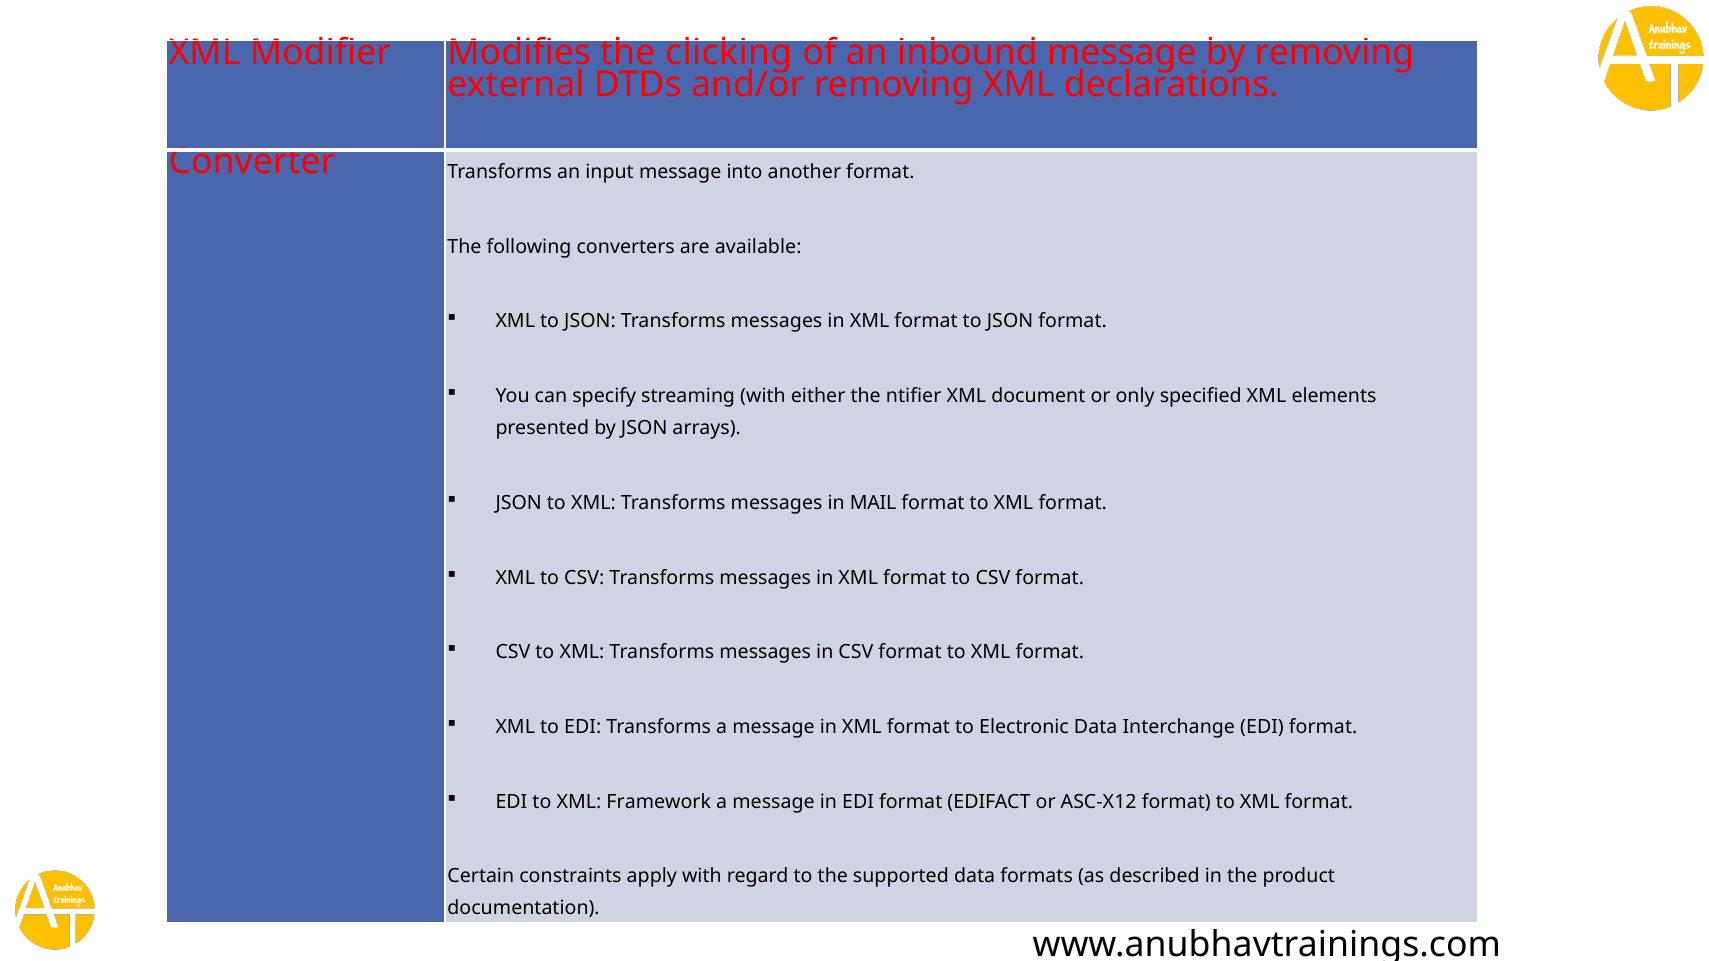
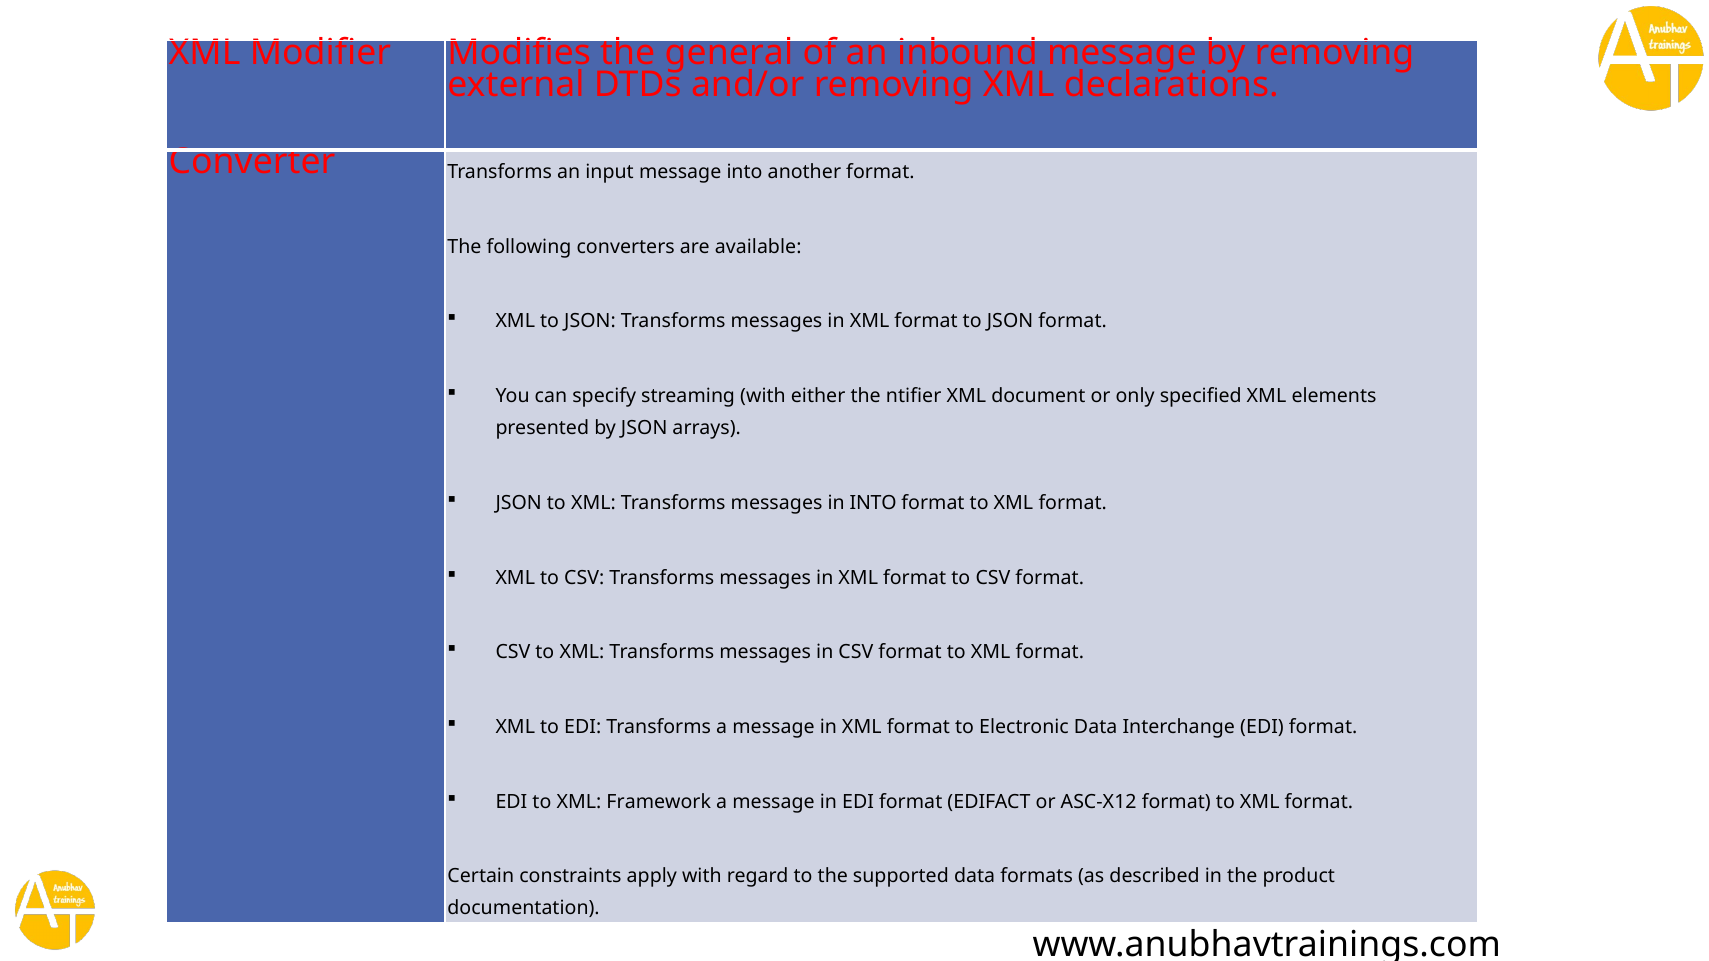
clicking: clicking -> general (729, 53)
in MAIL: MAIL -> INTO (873, 503)
